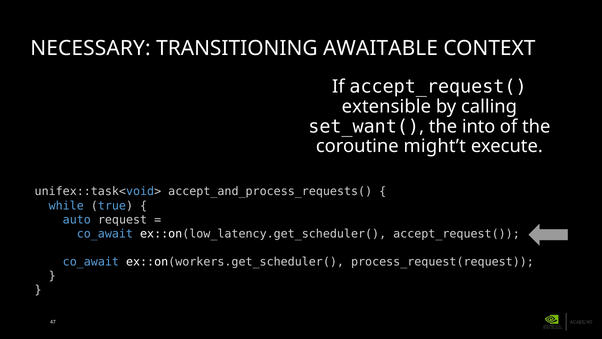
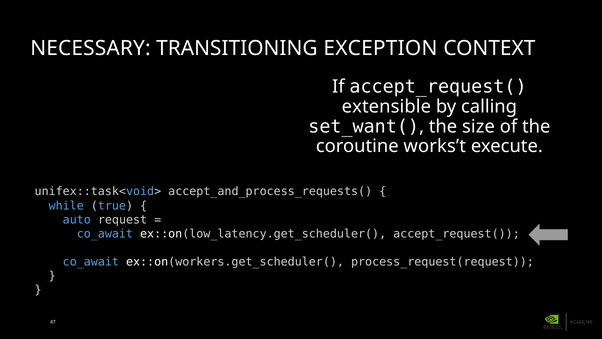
AWAITABLE: AWAITABLE -> EXCEPTION (380, 48)
into: into -> size (478, 126)
might’t: might’t -> works’t (435, 146)
